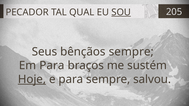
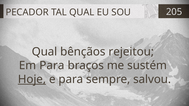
SOU underline: present -> none (121, 12)
Seus: Seus -> Qual (44, 52)
bênçãos sempre: sempre -> rejeitou (131, 52)
